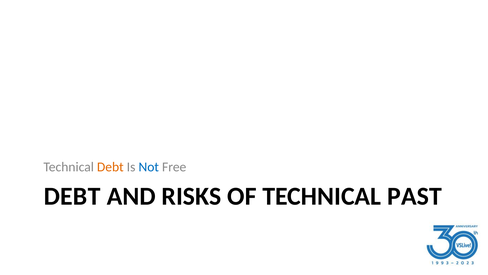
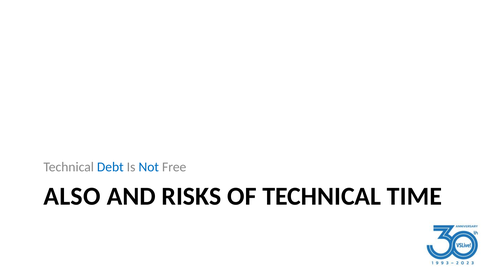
Debt colour: orange -> blue (110, 167)
DEBT: DEBT -> ALSO (72, 196)
PAST: PAST -> TIME (415, 196)
